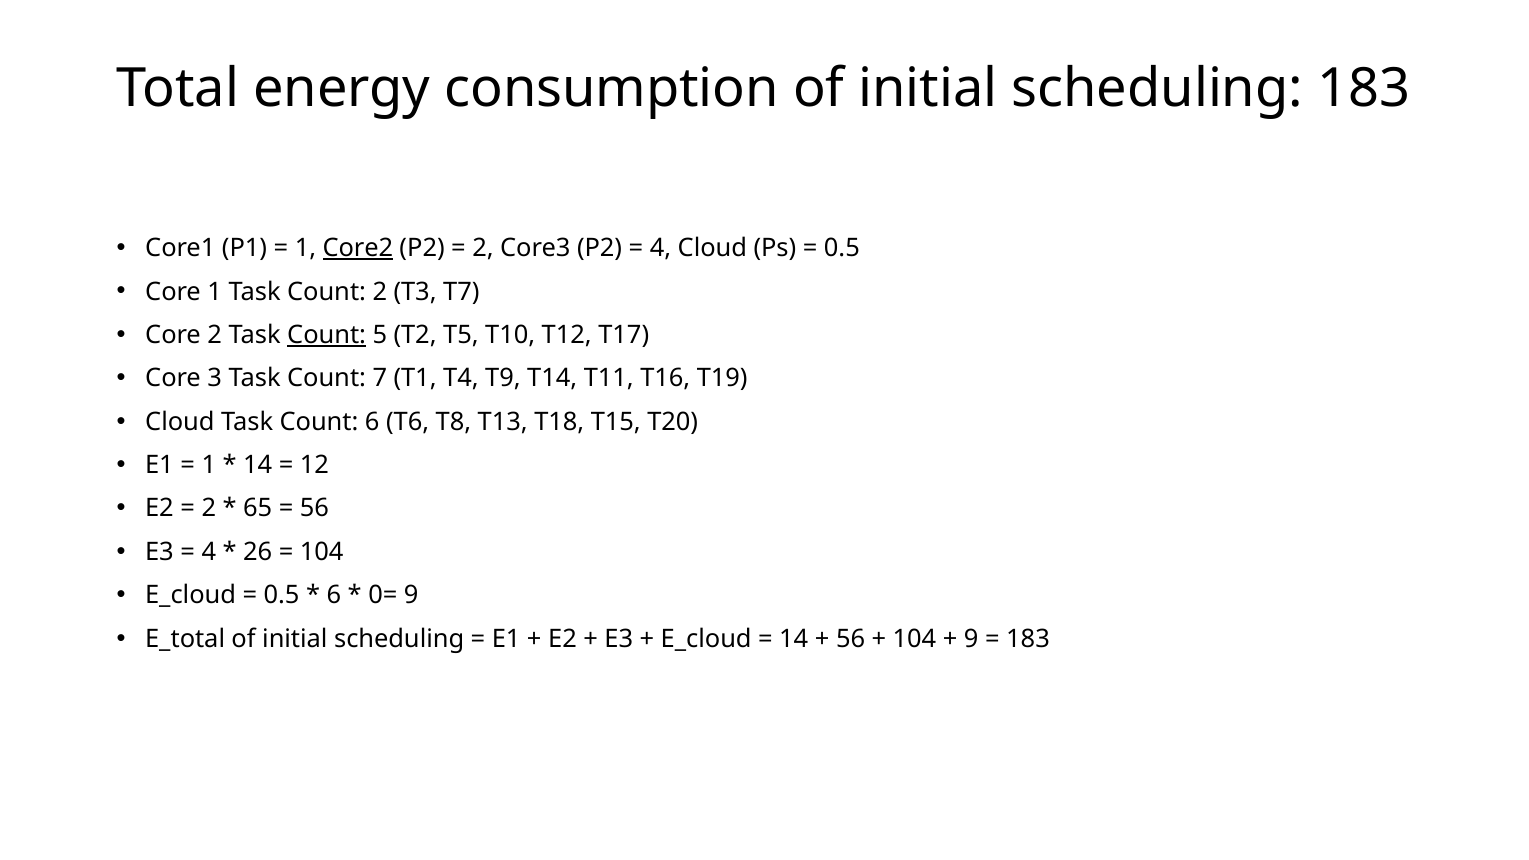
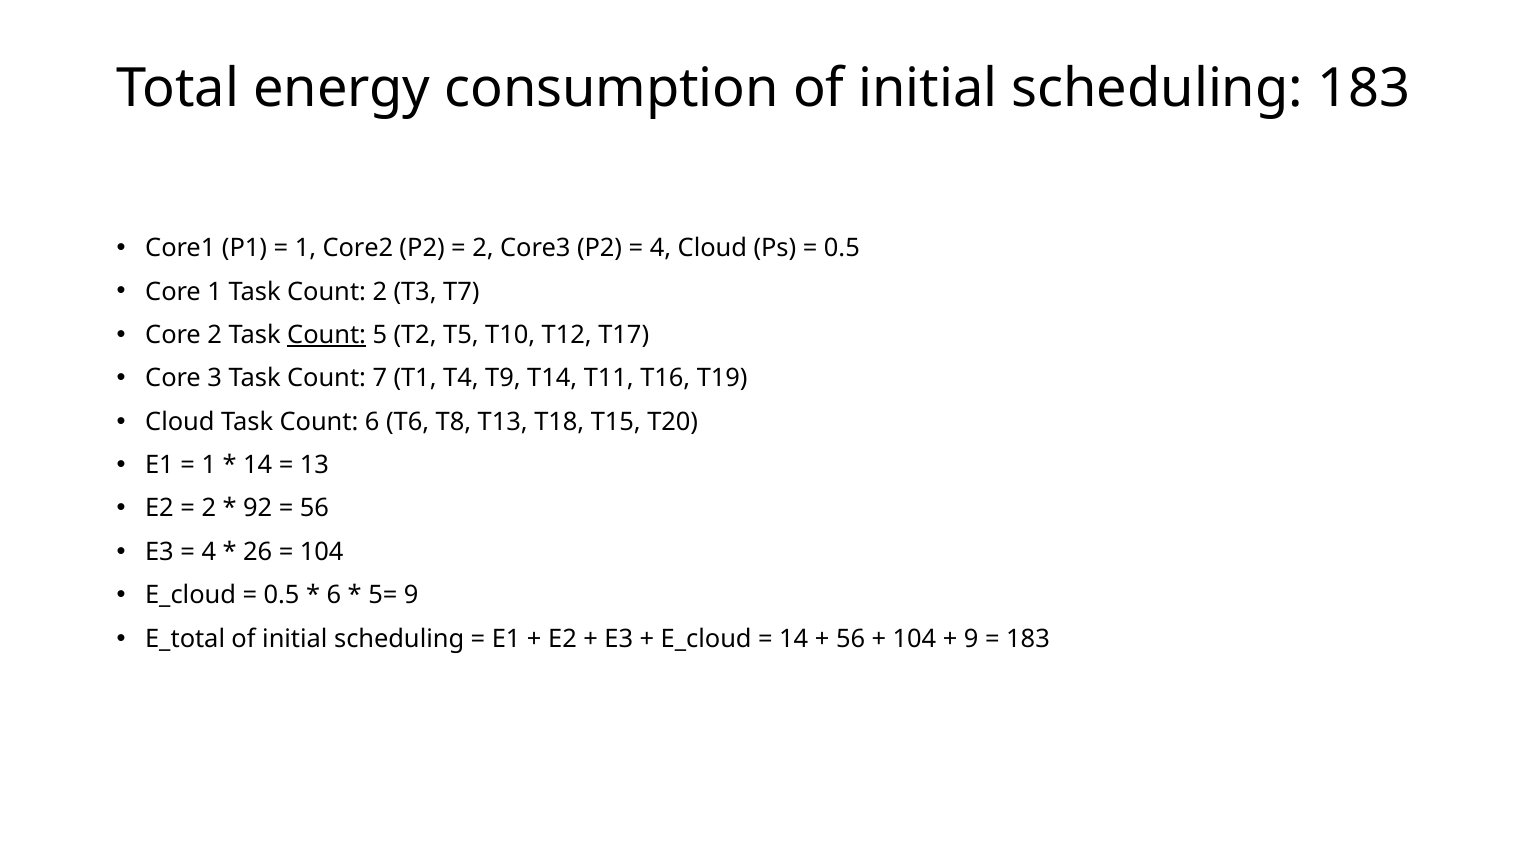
Core2 underline: present -> none (358, 248)
12: 12 -> 13 (314, 465)
65: 65 -> 92 (258, 509)
0=: 0= -> 5= (383, 595)
